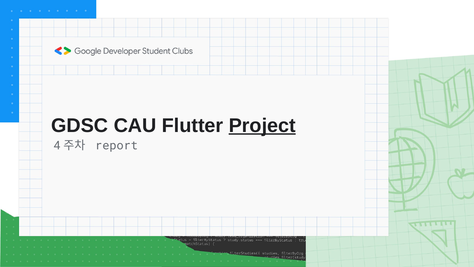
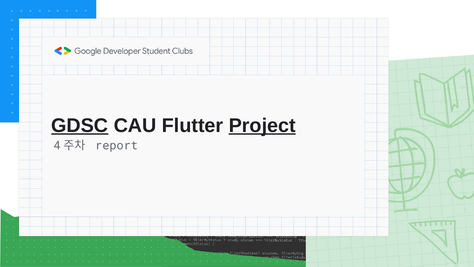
GDSC underline: none -> present (80, 125)
